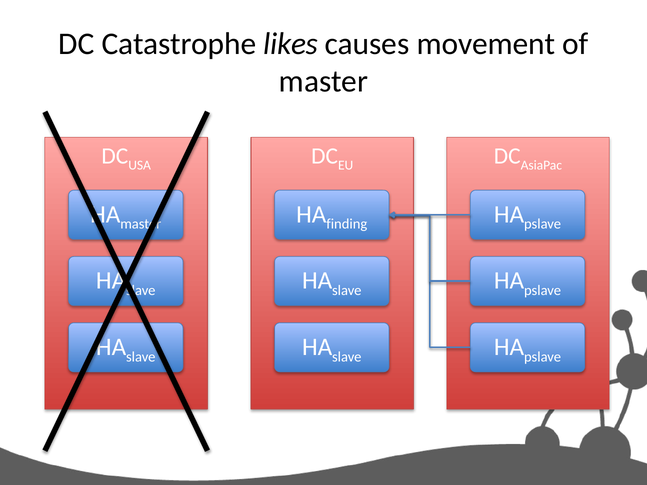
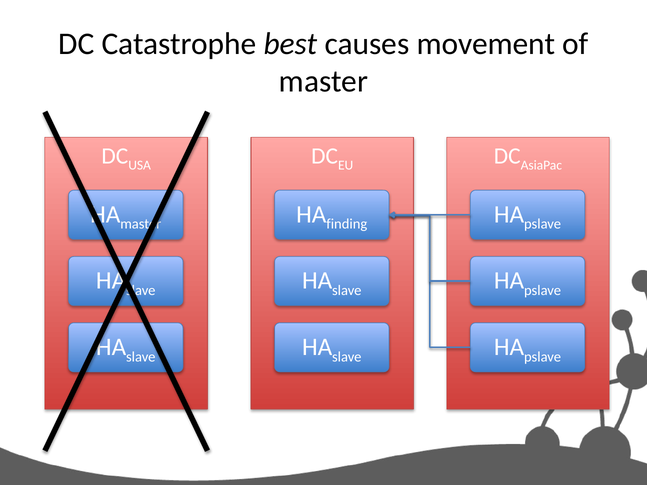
likes: likes -> best (291, 44)
